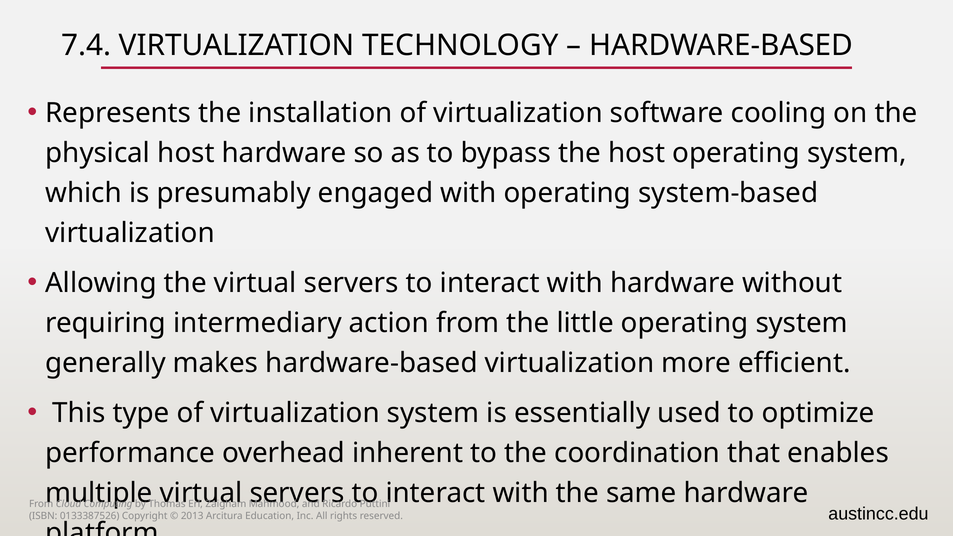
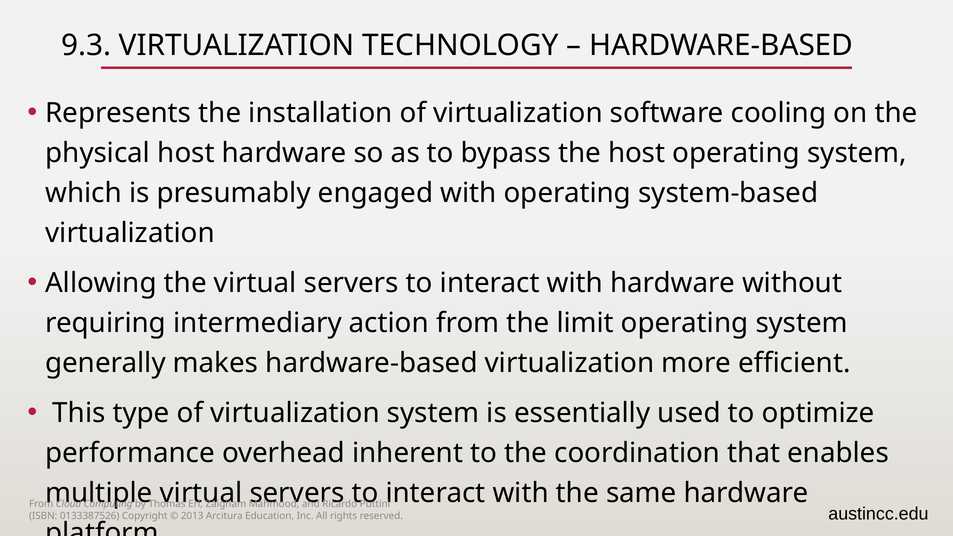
7.4: 7.4 -> 9.3 (86, 46)
little: little -> limit (585, 323)
